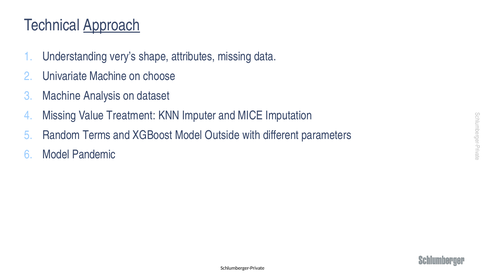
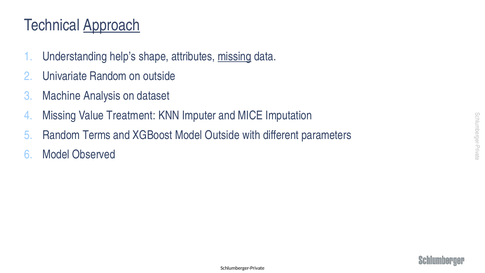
very’s: very’s -> help’s (123, 57)
missing underline: none -> present (235, 57)
Univariate Machine: Machine -> Random (108, 76)
on choose: choose -> outside (159, 76)
Pandemic: Pandemic -> Observed (94, 155)
